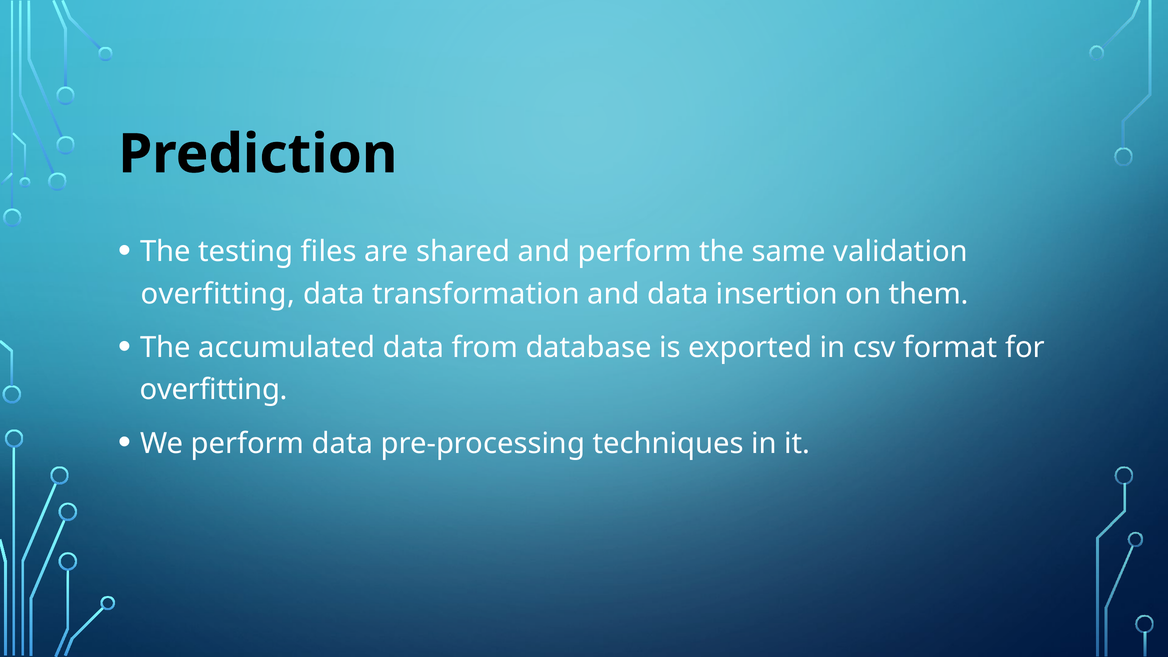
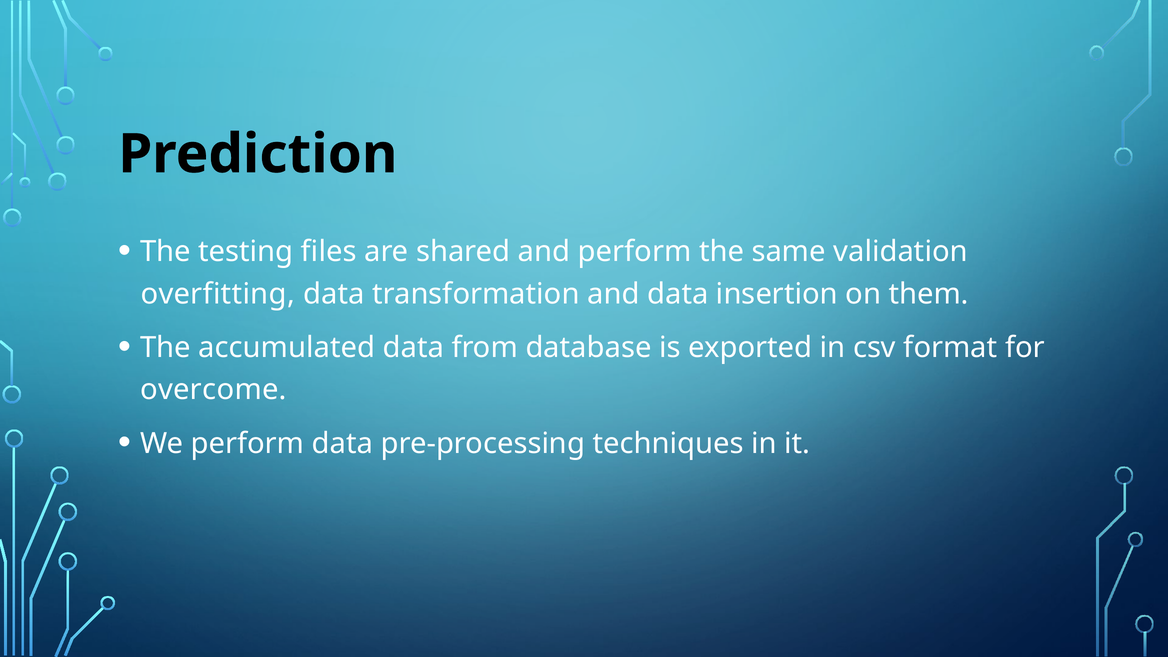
overfitting: overfitting -> overcome (213, 390)
